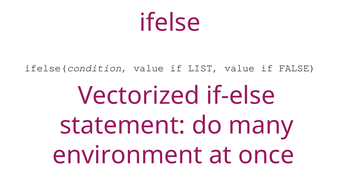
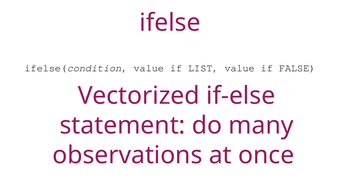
environment: environment -> observations (127, 155)
